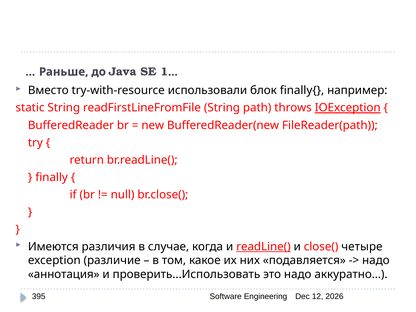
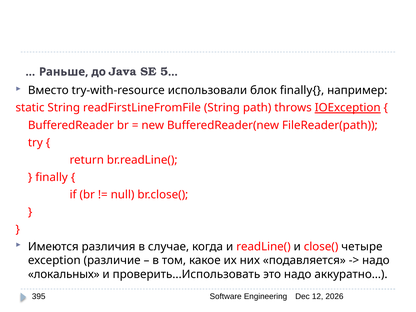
1: 1 -> 5 (164, 72)
readLine( underline: present -> none (263, 247)
аннотация: аннотация -> локальных (64, 274)
